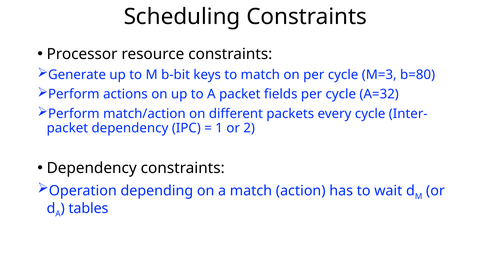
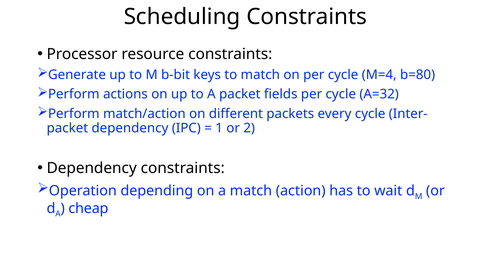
M=3: M=3 -> M=4 (379, 75)
tables: tables -> cheap (88, 208)
